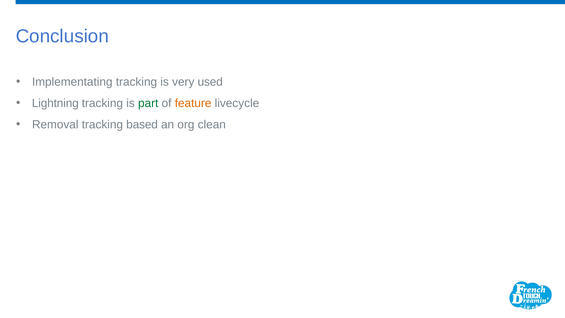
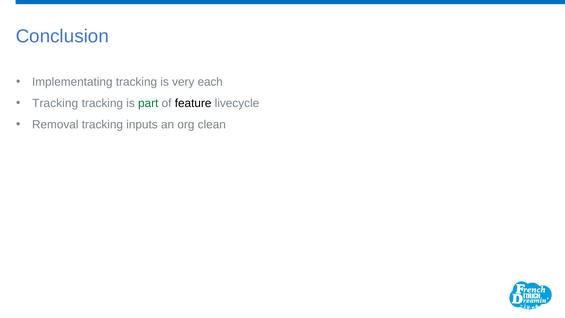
used: used -> each (210, 82)
Lightning: Lightning -> Tracking (55, 103)
feature colour: orange -> black (193, 103)
based: based -> inputs (142, 124)
